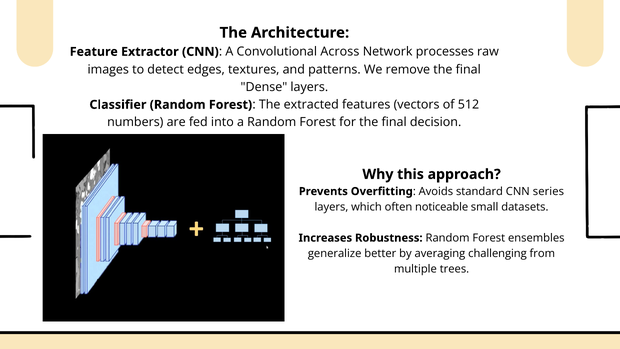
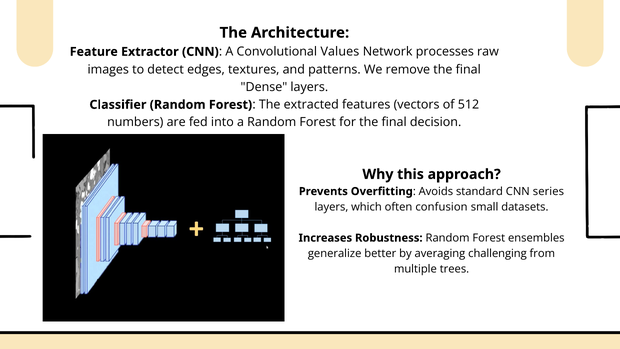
Across: Across -> Values (340, 52)
noticeable: noticeable -> confusion (441, 207)
